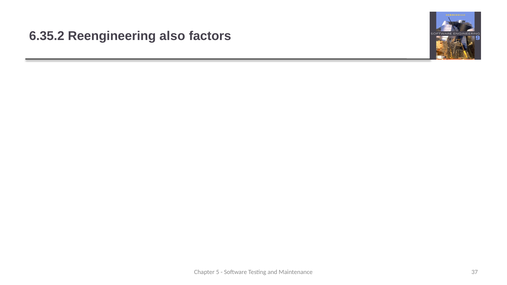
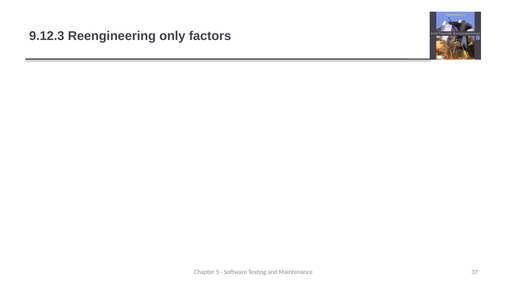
6.35.2: 6.35.2 -> 9.12.3 (47, 36)
also: also -> only (172, 36)
